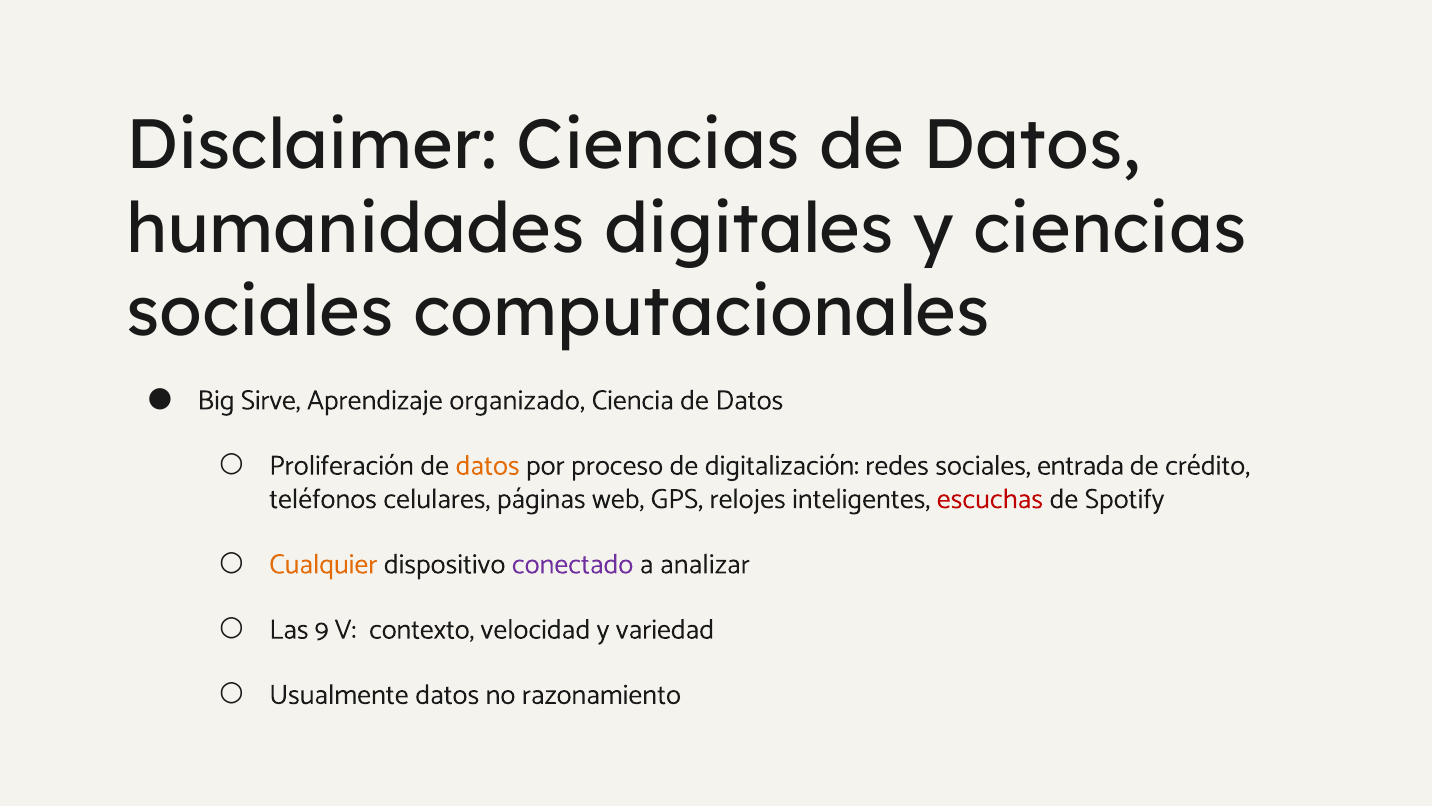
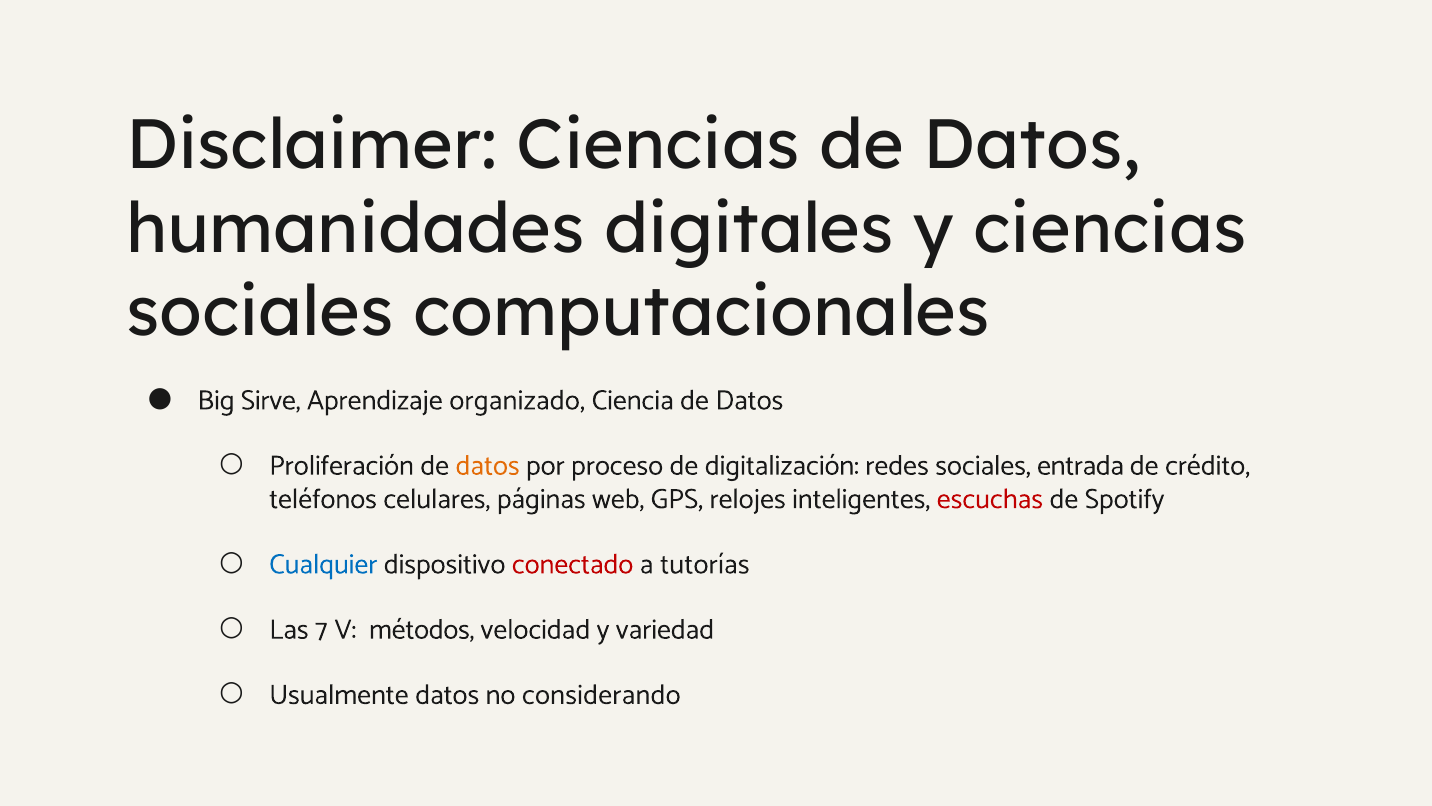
Cualquier colour: orange -> blue (323, 564)
conectado colour: purple -> red (573, 564)
analizar: analizar -> tutorías (705, 564)
9: 9 -> 7 (321, 629)
contexto: contexto -> métodos (422, 629)
razonamiento: razonamiento -> considerando (601, 694)
